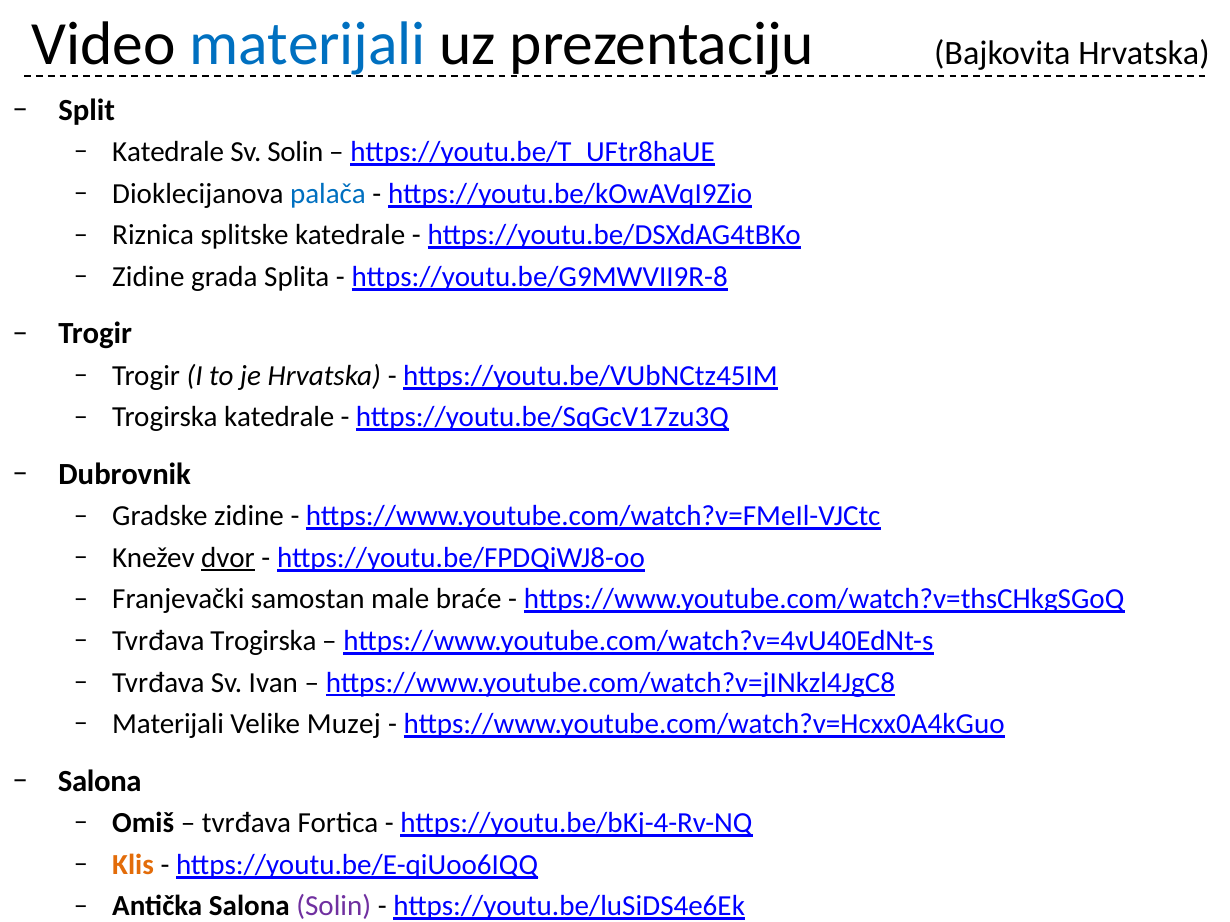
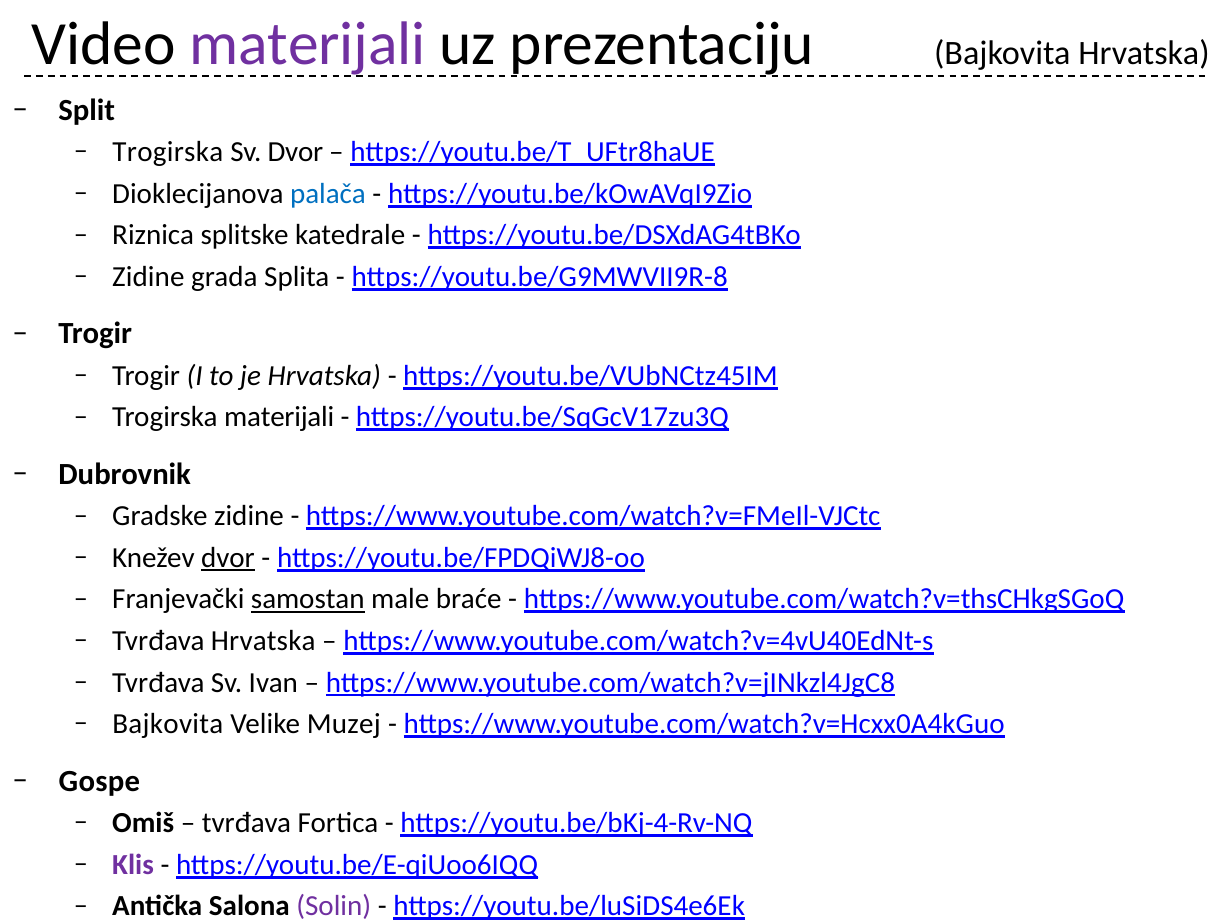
materijali colour: blue -> purple (308, 44)
Katedrale: Katedrale -> Trogirska (168, 152)
Sv Solin: Solin -> Dvor (295, 152)
Trogirska katedrale: katedrale -> materijali (279, 418)
samostan underline: none -> present (308, 600)
Tvrđava Trogirska: Trogirska -> Hrvatska (263, 641)
Materijali: Materijali -> Bajkovita (168, 724)
Salona: Salona -> Gospe (99, 782)
Klis colour: orange -> purple (133, 865)
